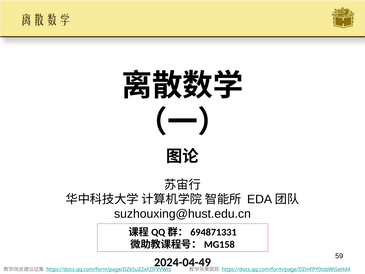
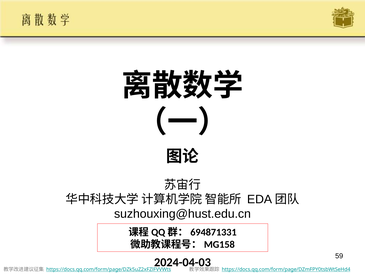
2024-04-49: 2024-04-49 -> 2024-04-03 (182, 262)
